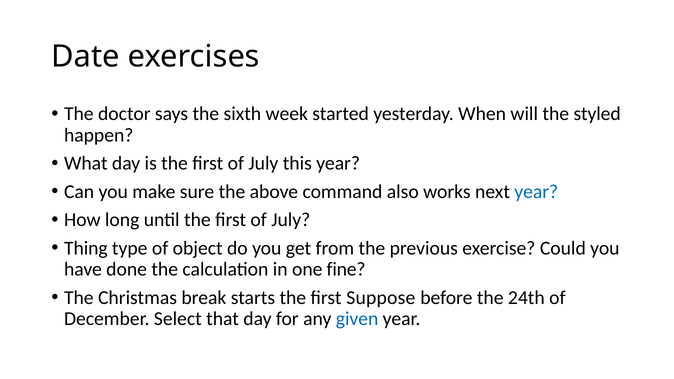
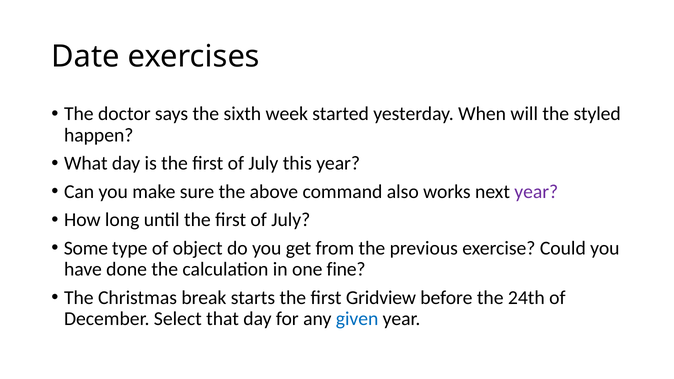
year colour: blue -> purple (536, 192)
Thing: Thing -> Some (86, 248)
Suppose: Suppose -> Gridview (381, 298)
